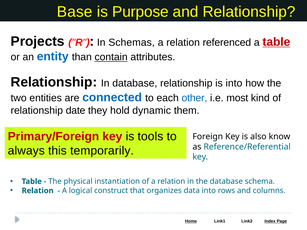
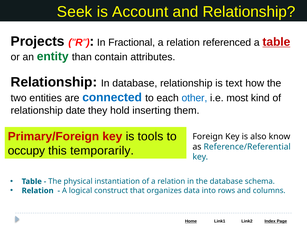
Base: Base -> Seek (75, 12)
Purpose: Purpose -> Account (140, 12)
Schemas: Schemas -> Fractional (132, 42)
entity colour: blue -> green (53, 57)
contain underline: present -> none (111, 57)
is into: into -> text (234, 83)
dynamic: dynamic -> inserting (152, 111)
always: always -> occupy (26, 151)
